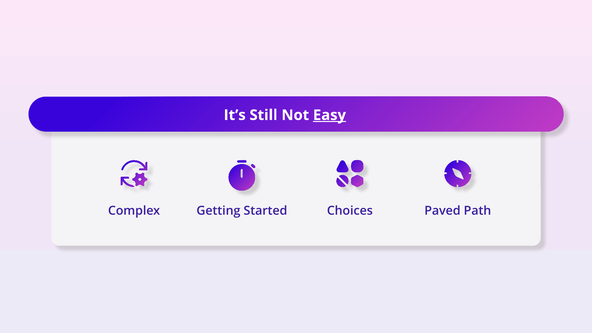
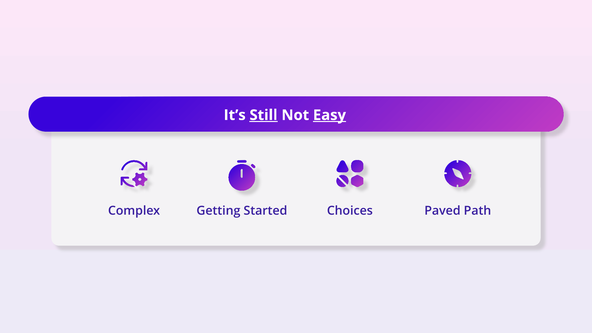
Still underline: none -> present (264, 115)
